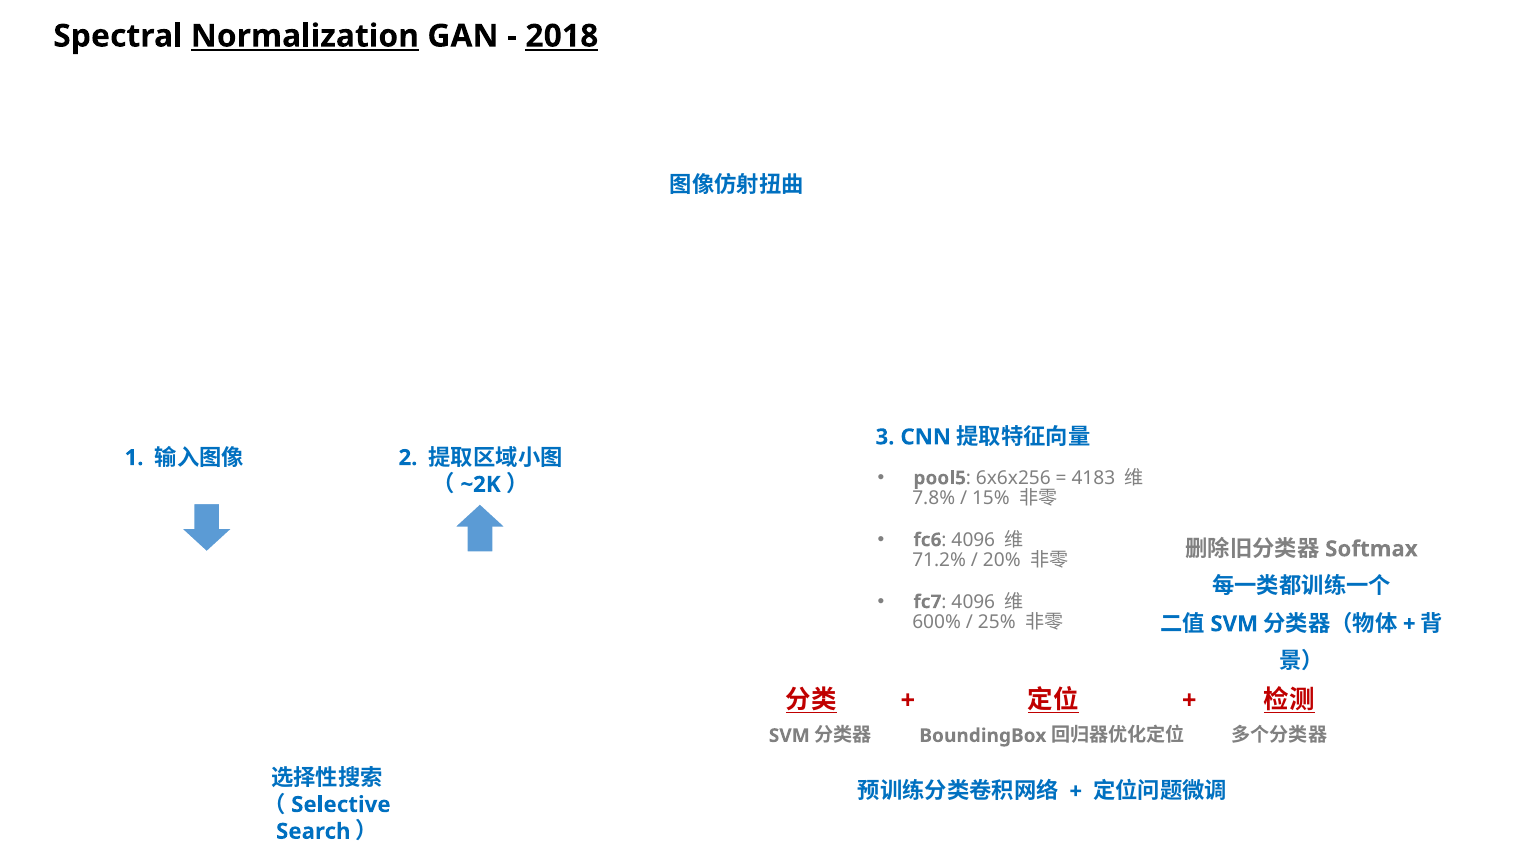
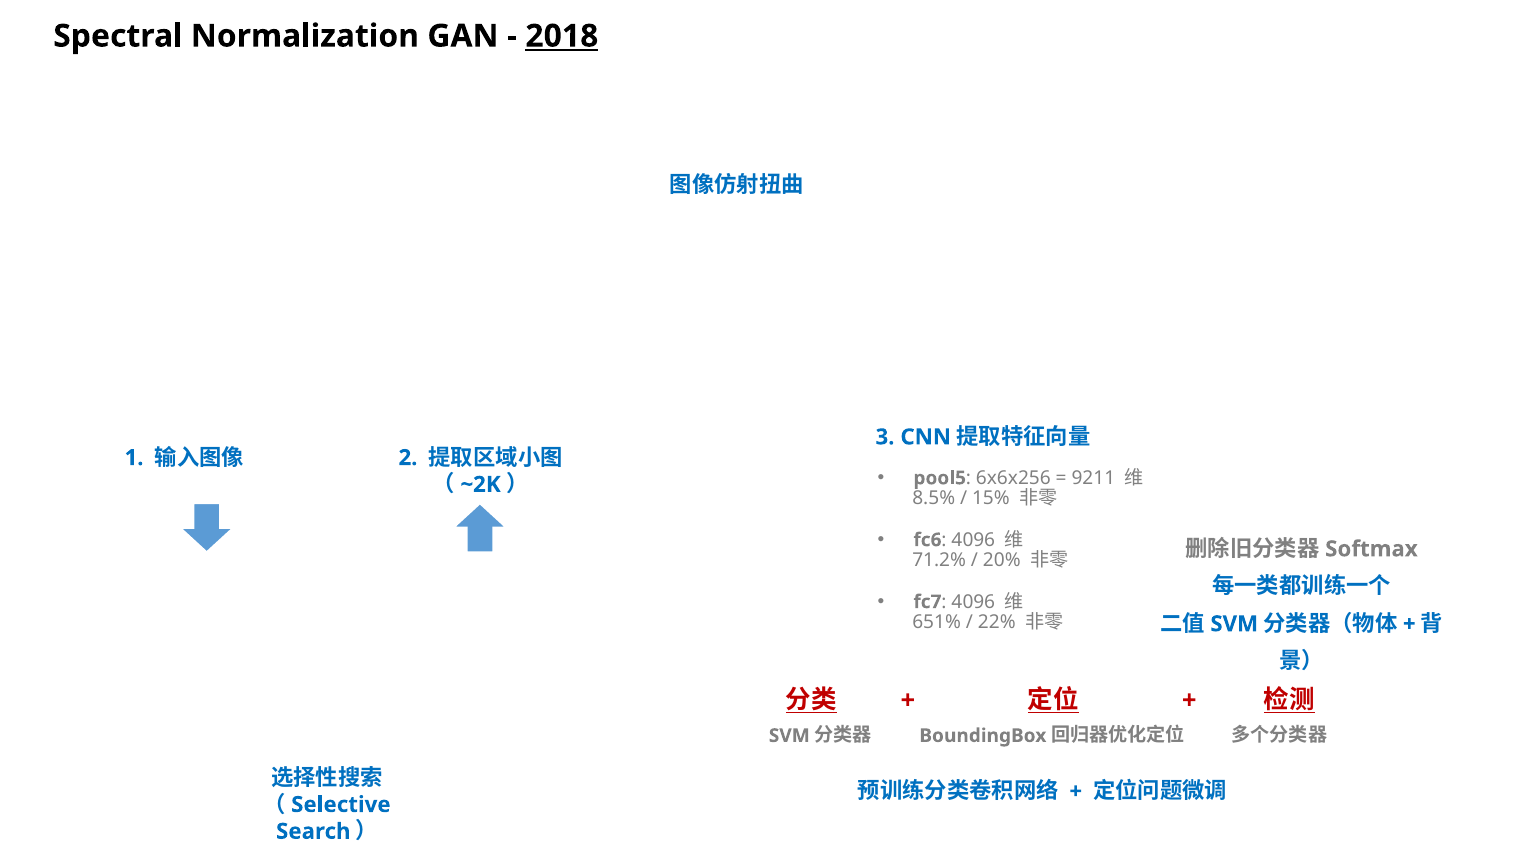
Normalization underline: present -> none (305, 36)
4183: 4183 -> 9211 (1093, 478)
7.8%: 7.8% -> 8.5% (934, 499)
600%: 600% -> 651% (937, 623)
25%: 25% -> 22% (997, 623)
